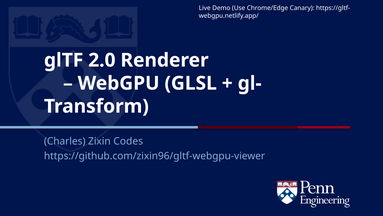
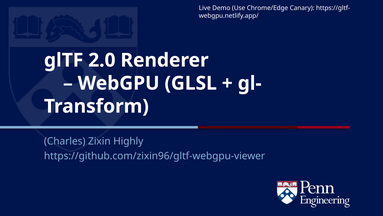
Codes: Codes -> Highly (128, 141)
